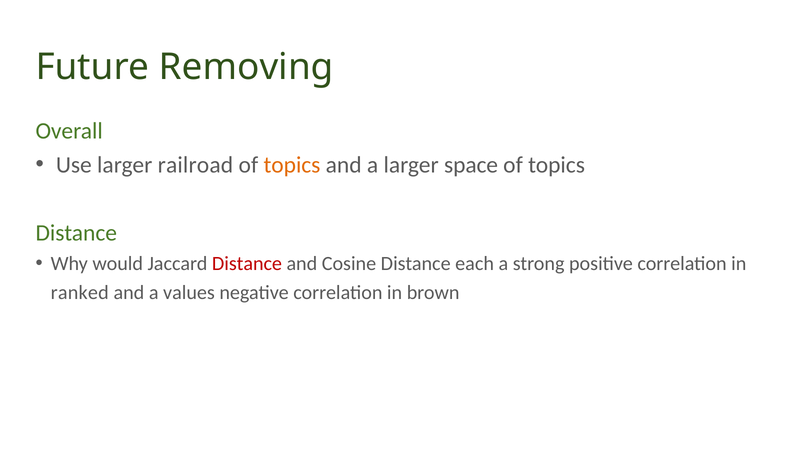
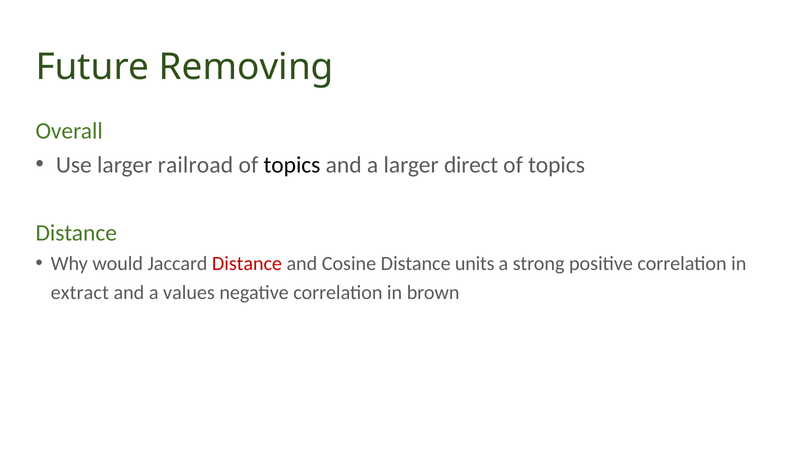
topics colour: orange -> black (292, 165)
space: space -> direct (471, 165)
each: each -> units (475, 263)
ranked: ranked -> extract (80, 292)
